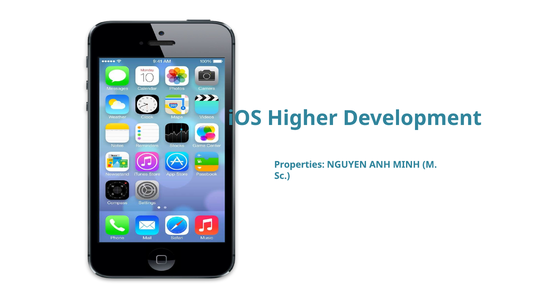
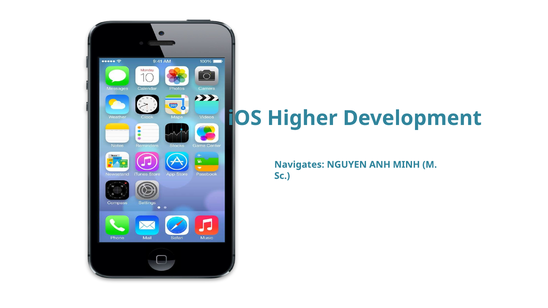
Properties: Properties -> Navigates (299, 165)
